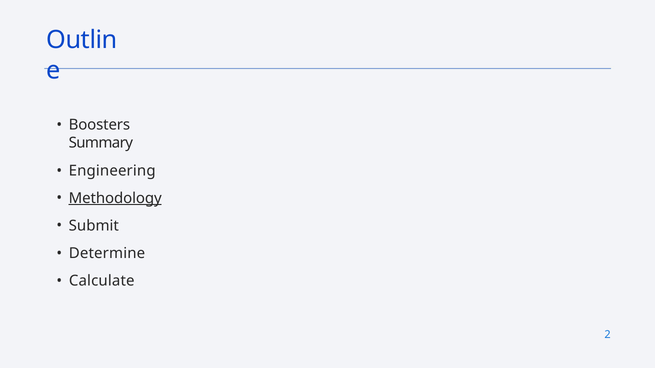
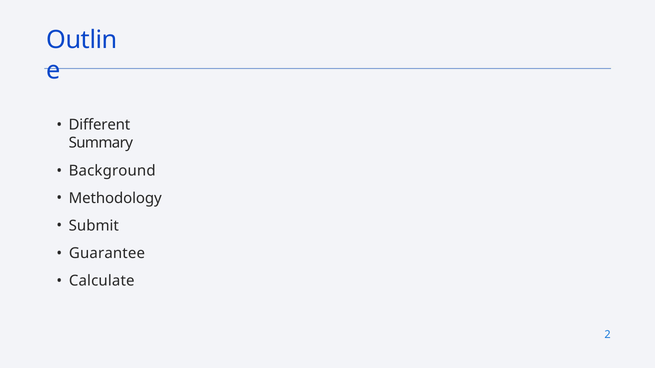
Boosters: Boosters -> Different (99, 125)
Engineering: Engineering -> Background (112, 171)
Methodology underline: present -> none (115, 198)
Determine: Determine -> Guarantee (107, 254)
